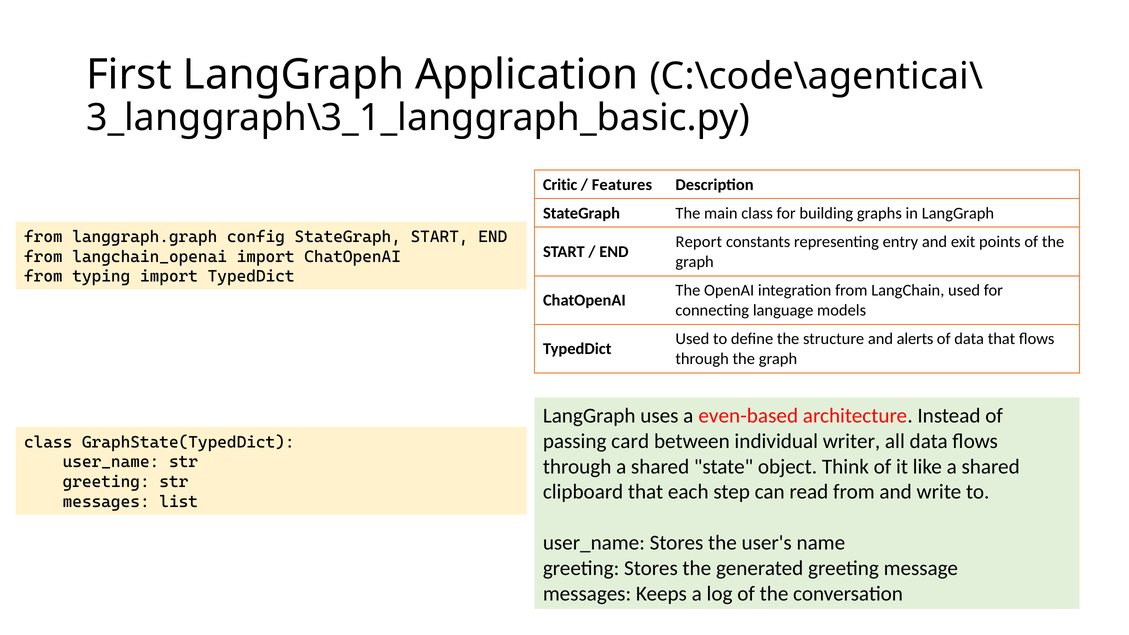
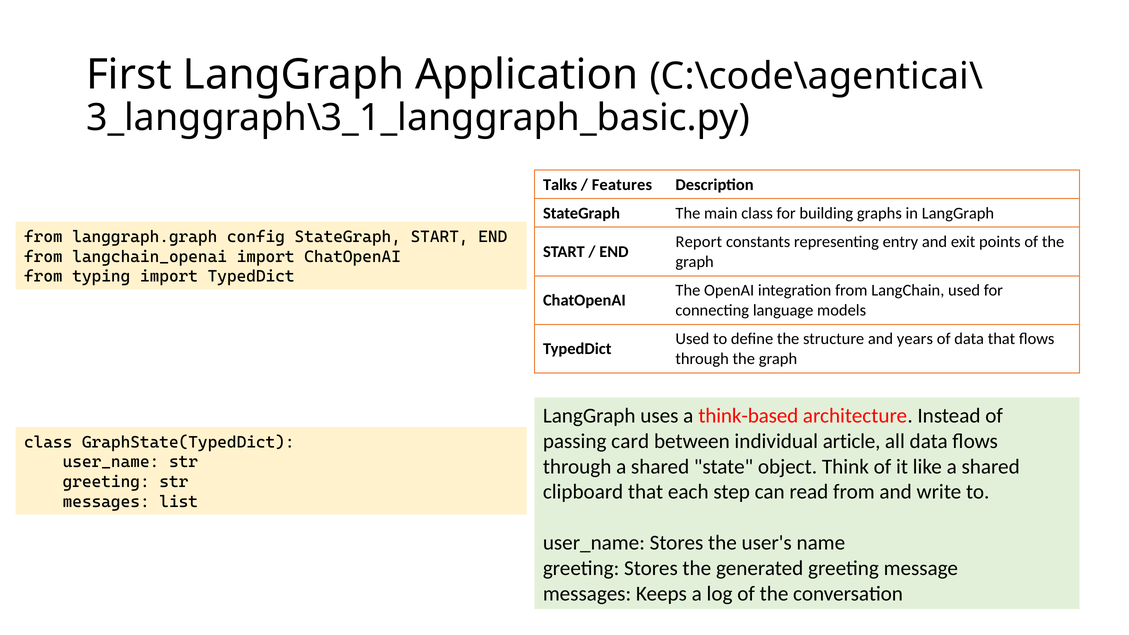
Critic: Critic -> Talks (560, 185)
alerts: alerts -> years (915, 339)
even-based: even-based -> think-based (748, 416)
writer: writer -> article (852, 441)
